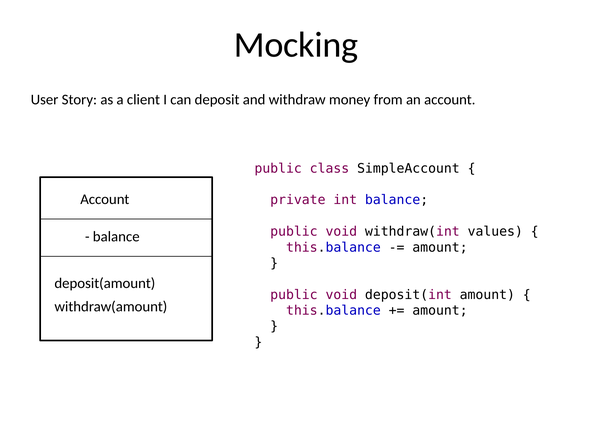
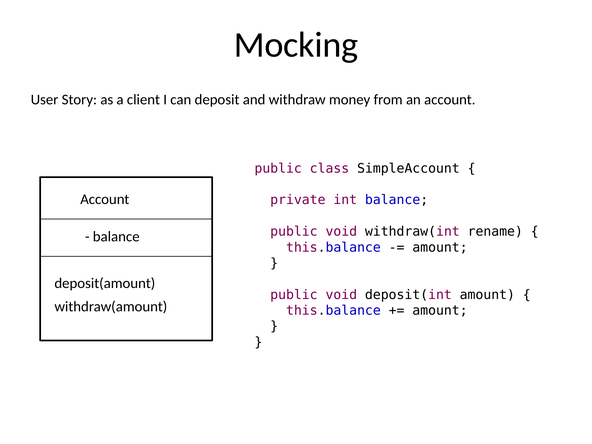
values: values -> rename (495, 232)
